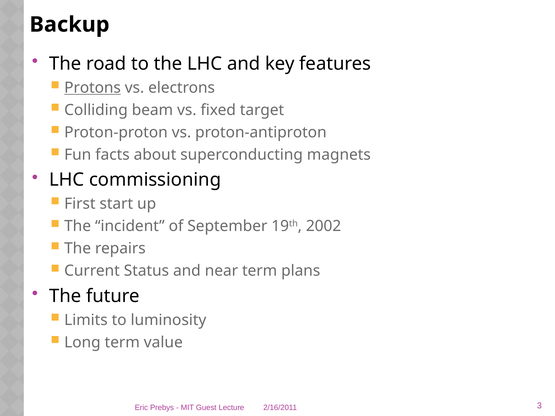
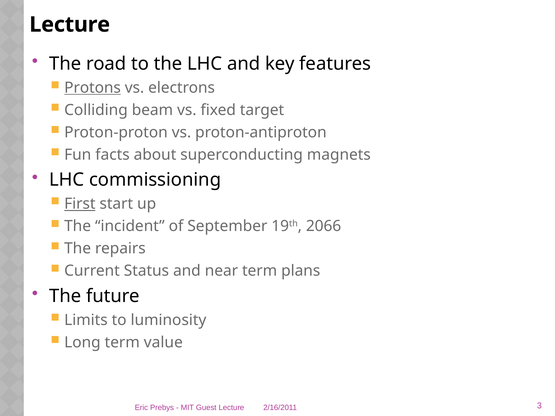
Backup: Backup -> Lecture (70, 25)
First underline: none -> present (80, 204)
2002: 2002 -> 2066 (324, 226)
